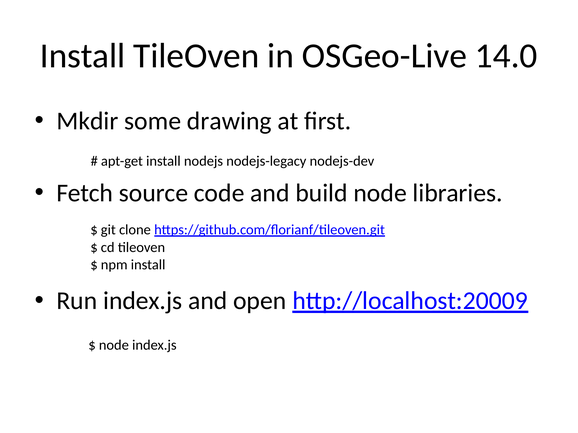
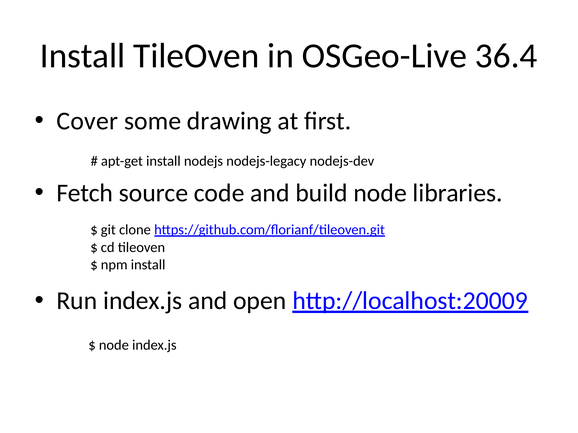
14.0: 14.0 -> 36.4 (506, 56)
Mkdir: Mkdir -> Cover (87, 121)
